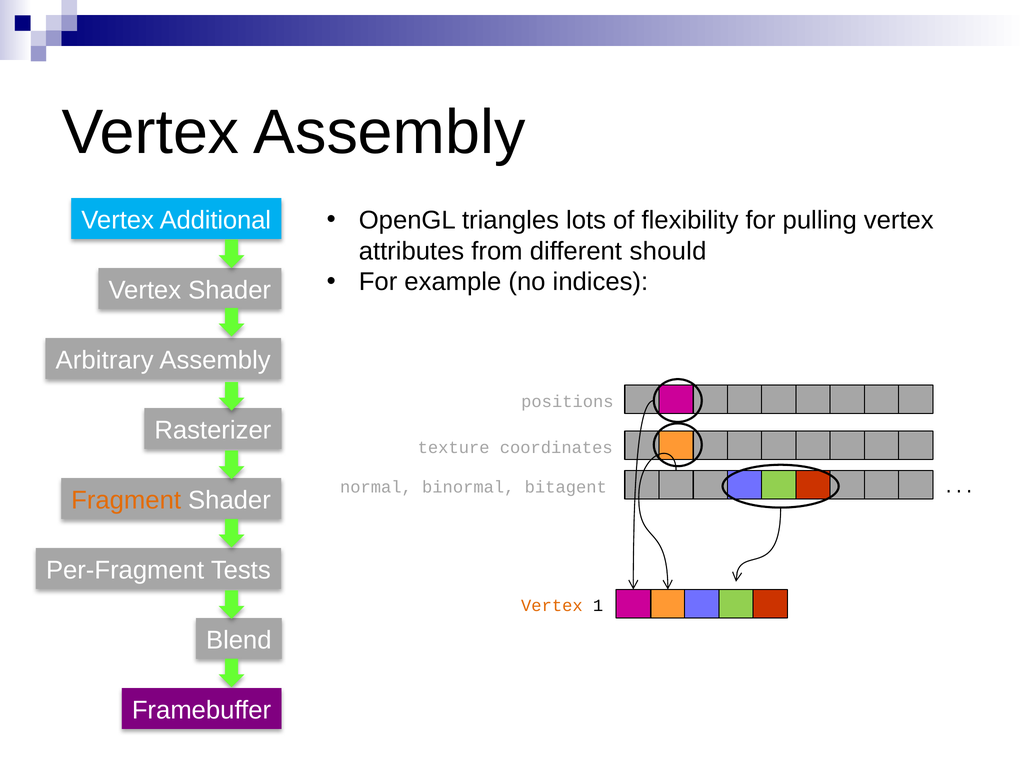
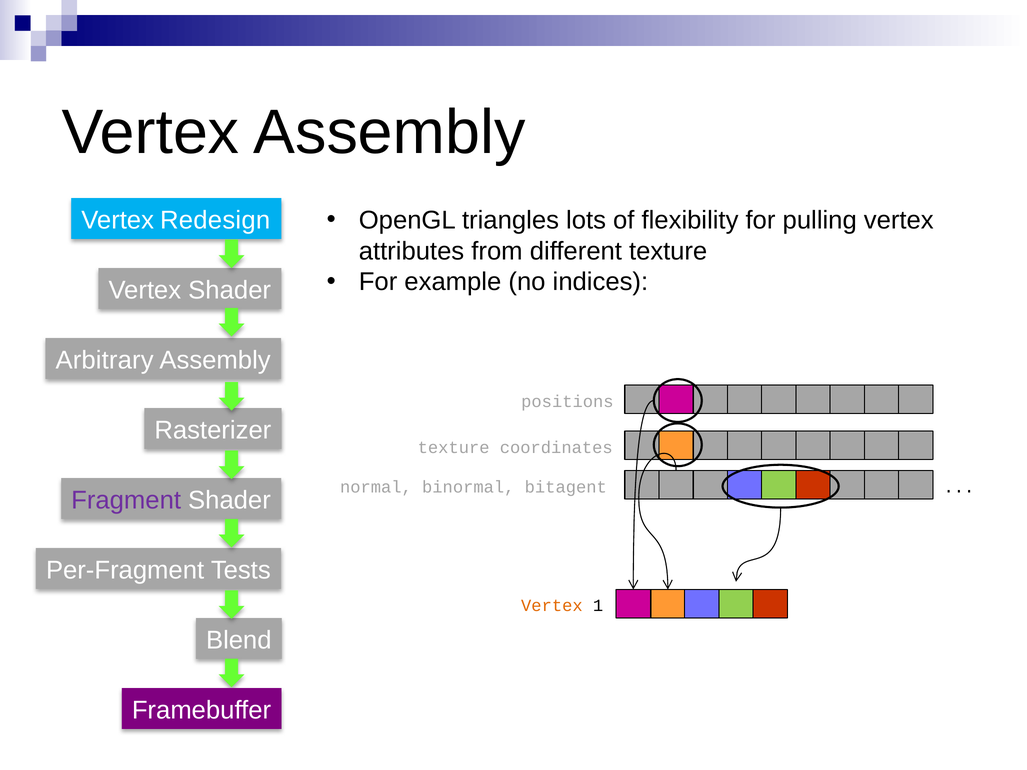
Additional: Additional -> Redesign (215, 220)
different should: should -> texture (668, 251)
Fragment colour: orange -> purple (126, 500)
